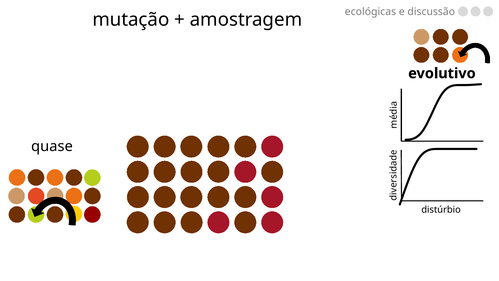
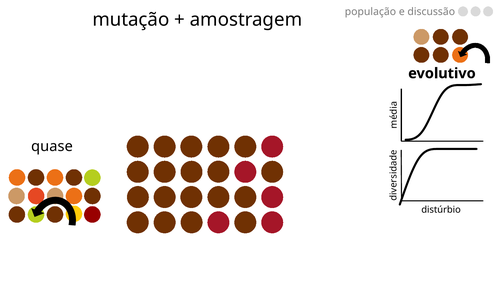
ecológicas: ecológicas -> população (370, 12)
